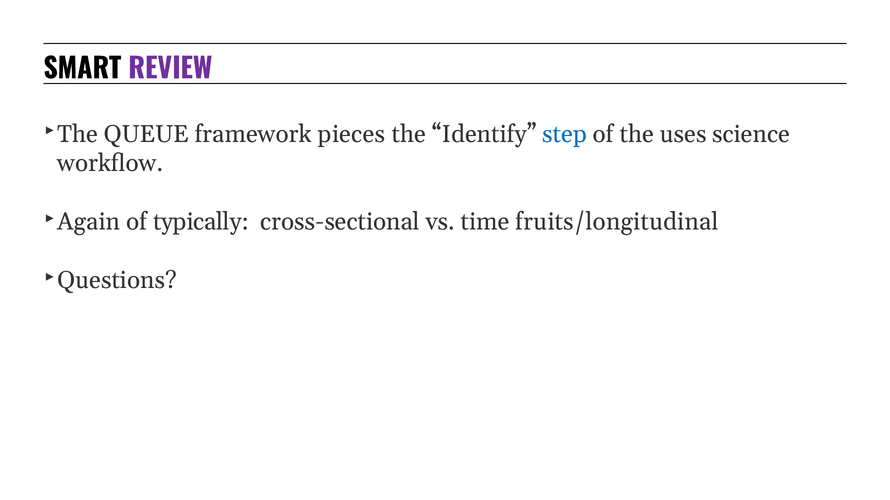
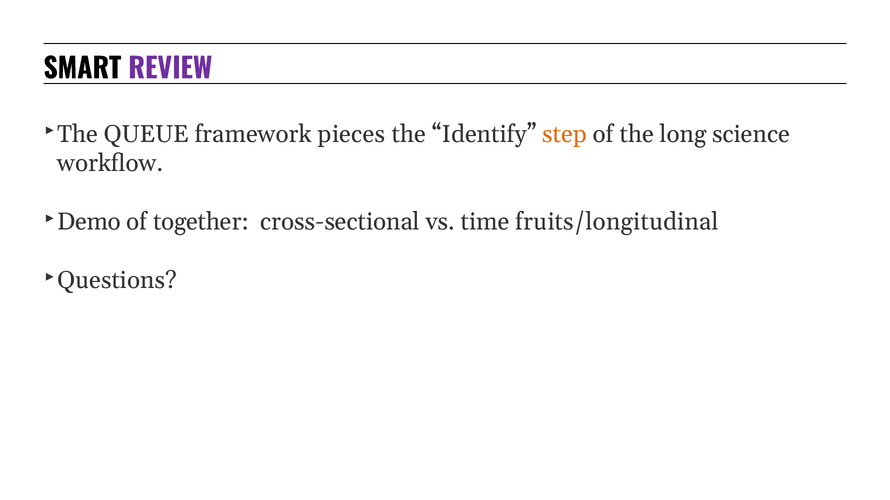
step colour: blue -> orange (565, 134)
uses: uses -> long (683, 134)
Again: Again -> Demo (89, 222)
typically: typically -> together (201, 222)
